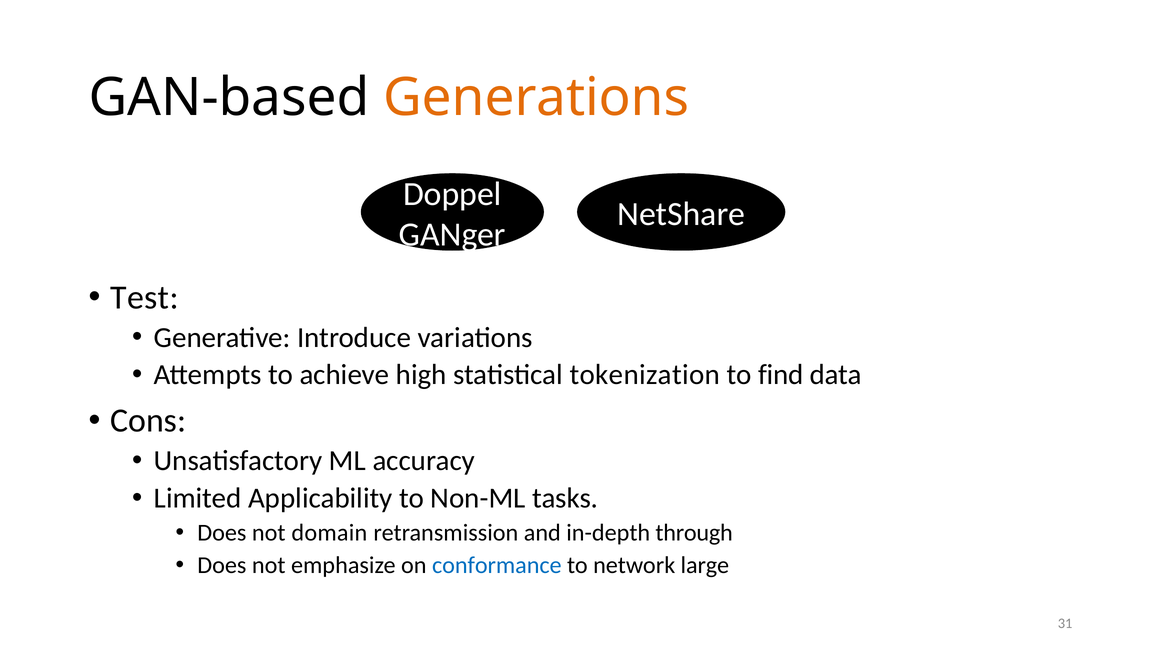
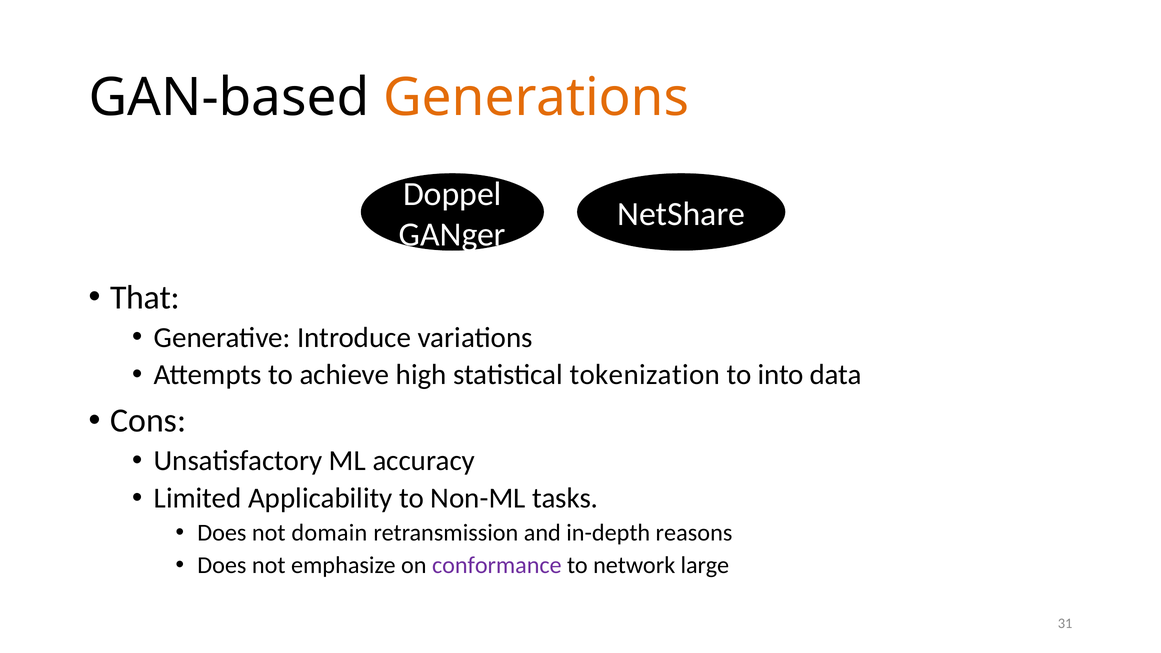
Test: Test -> That (145, 297)
find: find -> into (781, 375)
through: through -> reasons (694, 533)
conformance colour: blue -> purple (497, 565)
